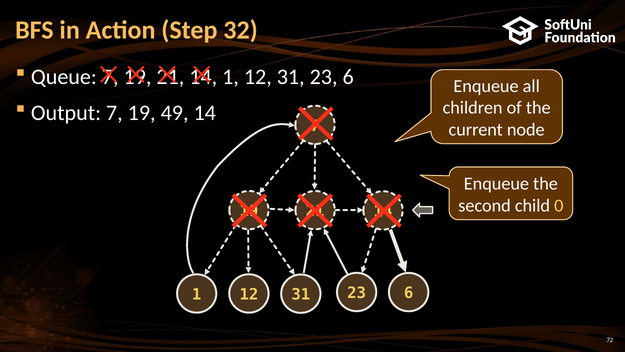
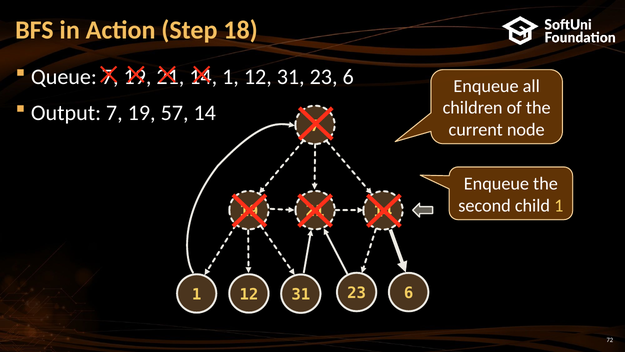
32: 32 -> 18 (241, 30)
49: 49 -> 57 (175, 113)
child 0: 0 -> 1 (559, 205)
